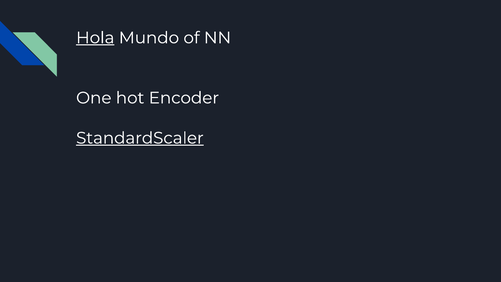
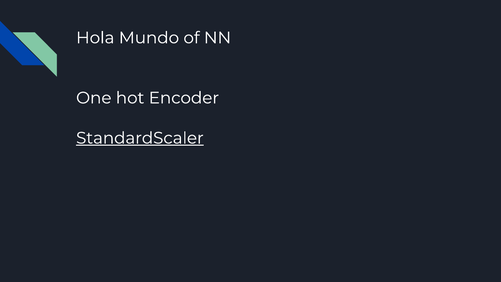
Hola underline: present -> none (95, 38)
